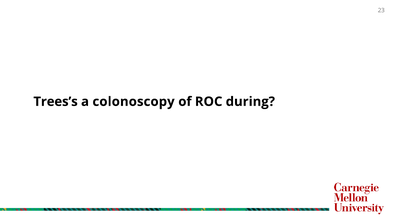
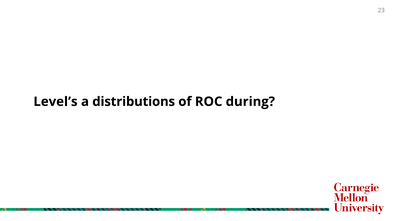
Trees’s: Trees’s -> Level’s (55, 102)
colonoscopy: colonoscopy -> distributions (134, 102)
